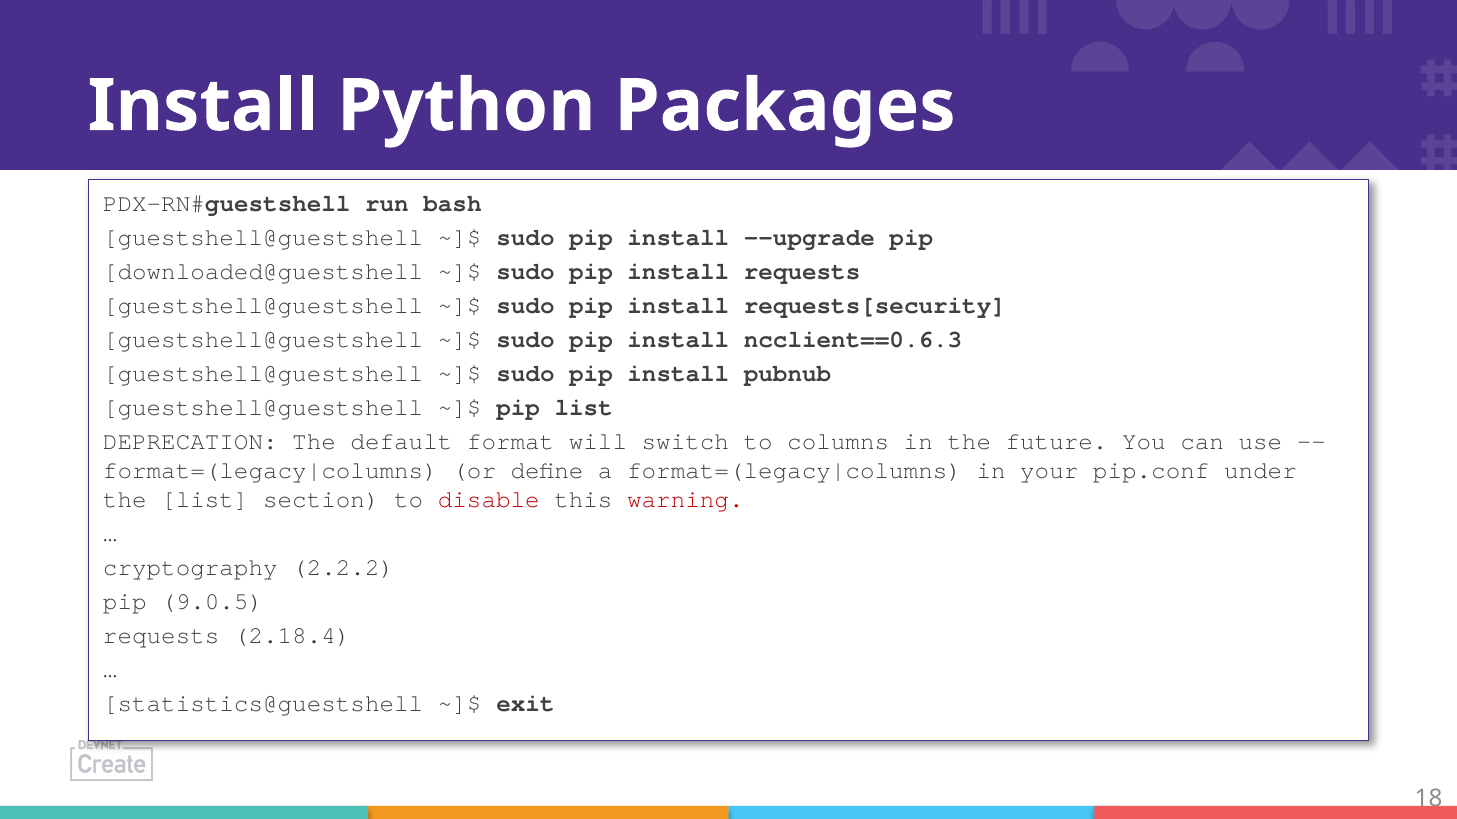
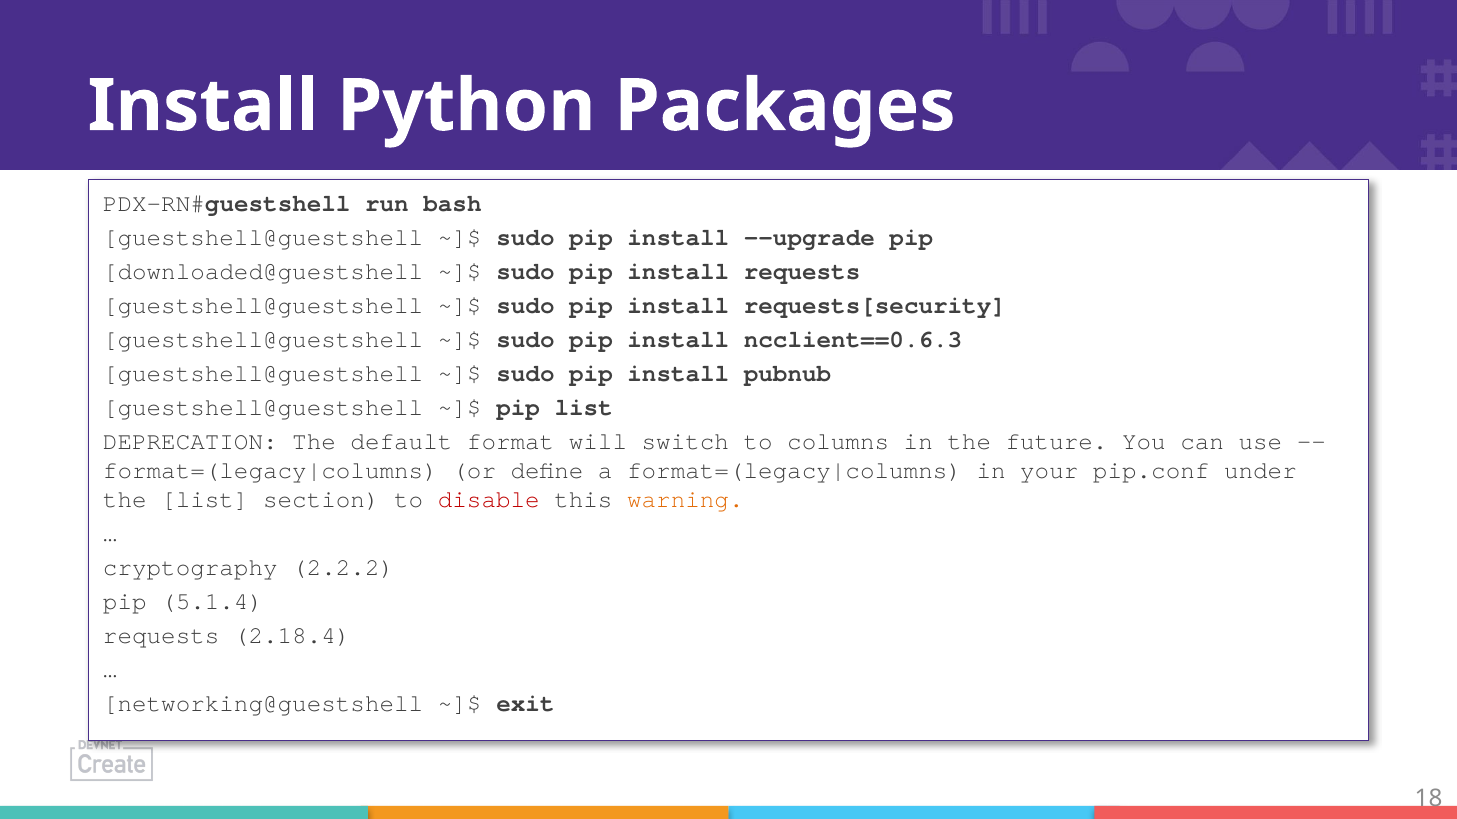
warning colour: red -> orange (685, 500)
9.0.5: 9.0.5 -> 5.1.4 (212, 602)
statistics@guestshell: statistics@guestshell -> networking@guestshell (263, 704)
